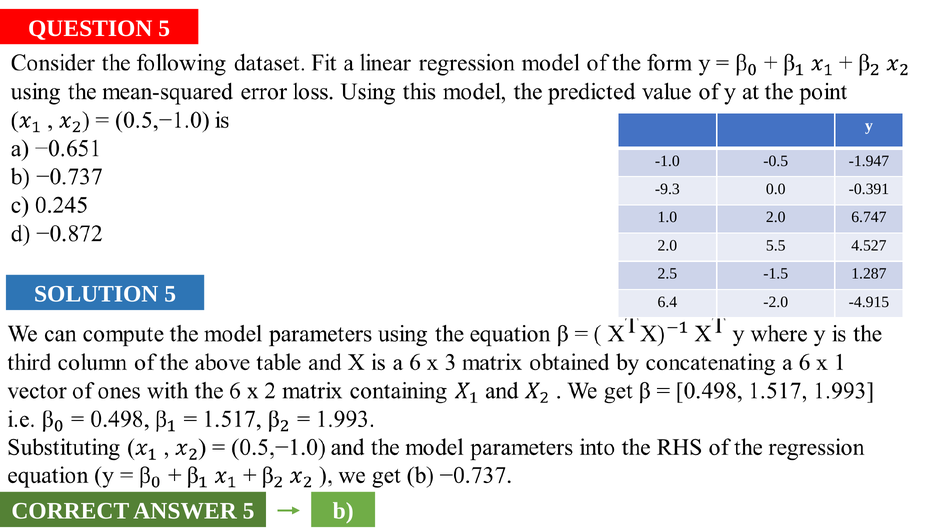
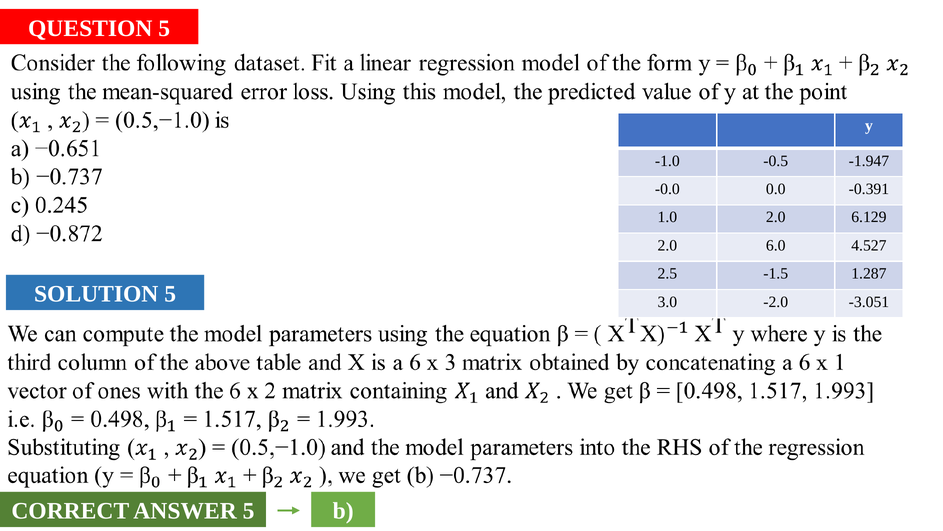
-9.3: -9.3 -> -0.0 (667, 189)
6.747: 6.747 -> 6.129 (869, 217)
5.5: 5.5 -> 6.0 (776, 245)
6.4: 6.4 -> 3.0 (667, 302)
-4.915: -4.915 -> -3.051 (869, 302)
